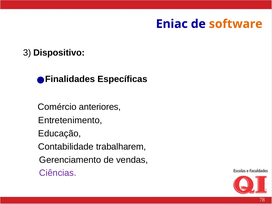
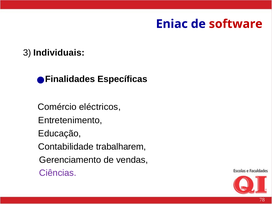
software colour: orange -> red (236, 24)
Dispositivo: Dispositivo -> Individuais (59, 53)
anteriores: anteriores -> eléctricos (100, 107)
